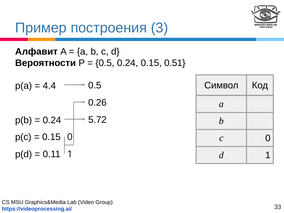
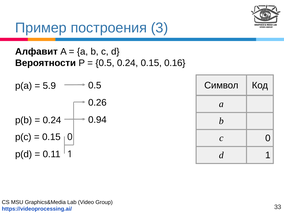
0.51: 0.51 -> 0.16 (175, 63)
4.4: 4.4 -> 5.9 (49, 86)
5.72: 5.72 -> 0.94 (97, 120)
